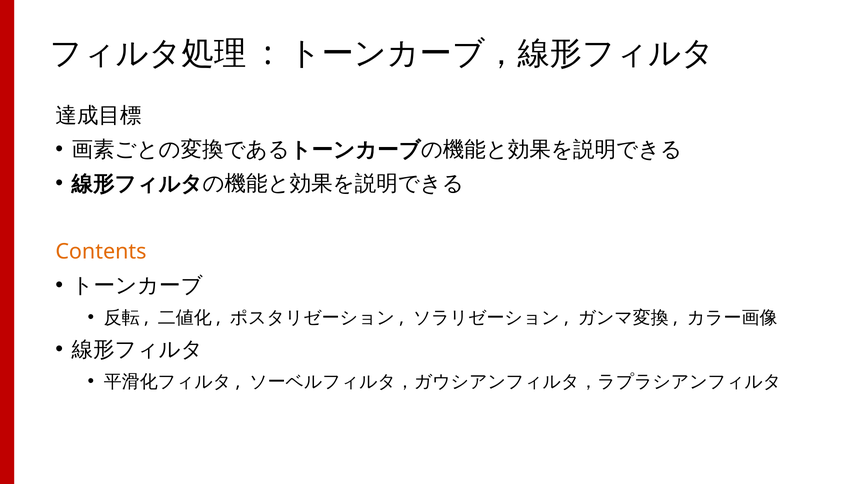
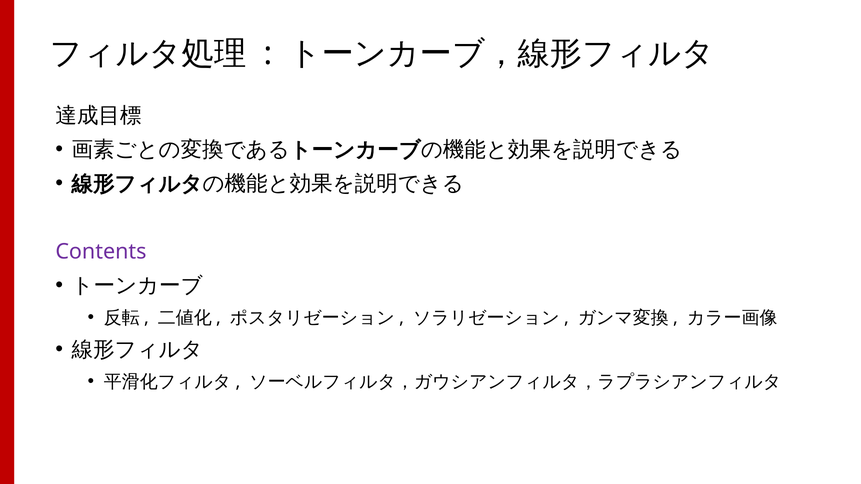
Contents colour: orange -> purple (101, 252)
